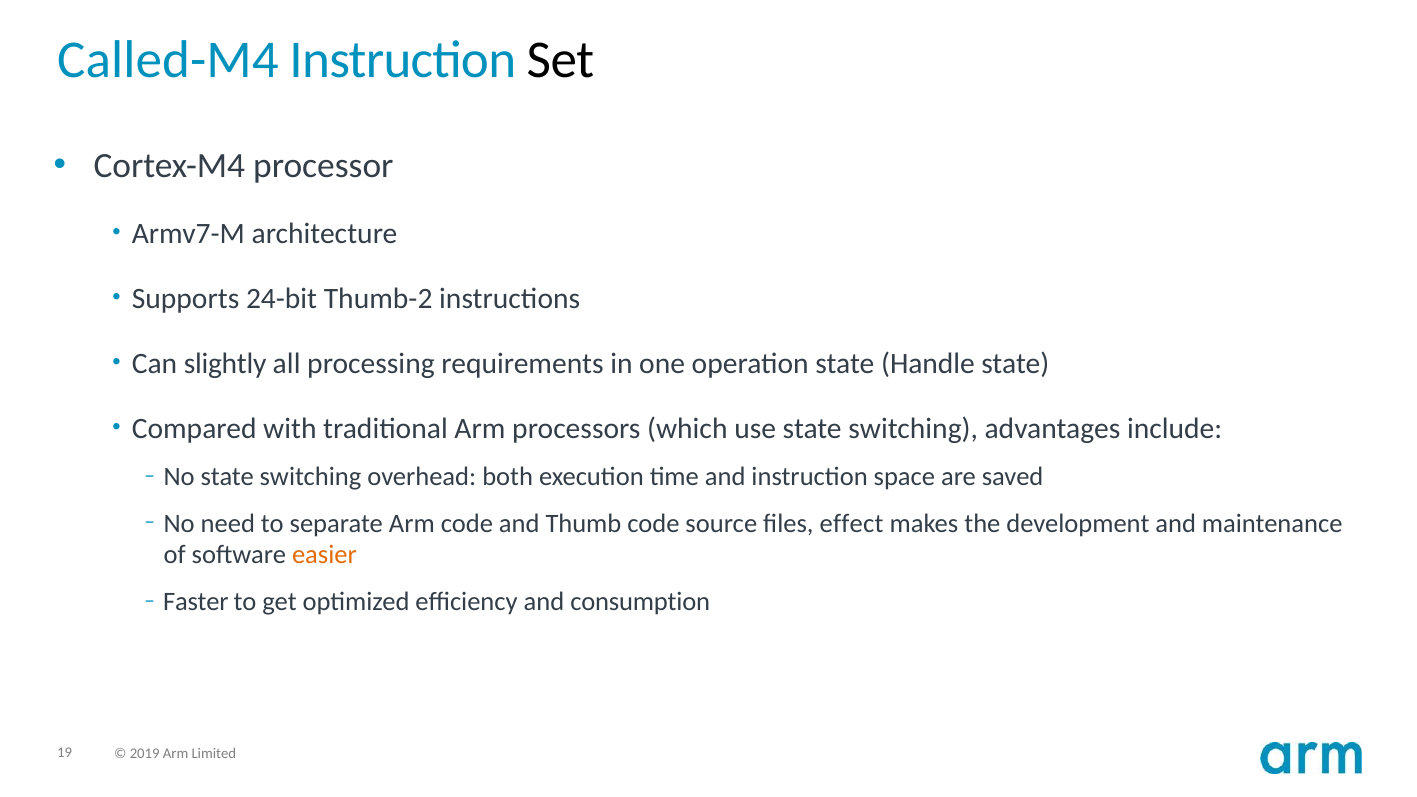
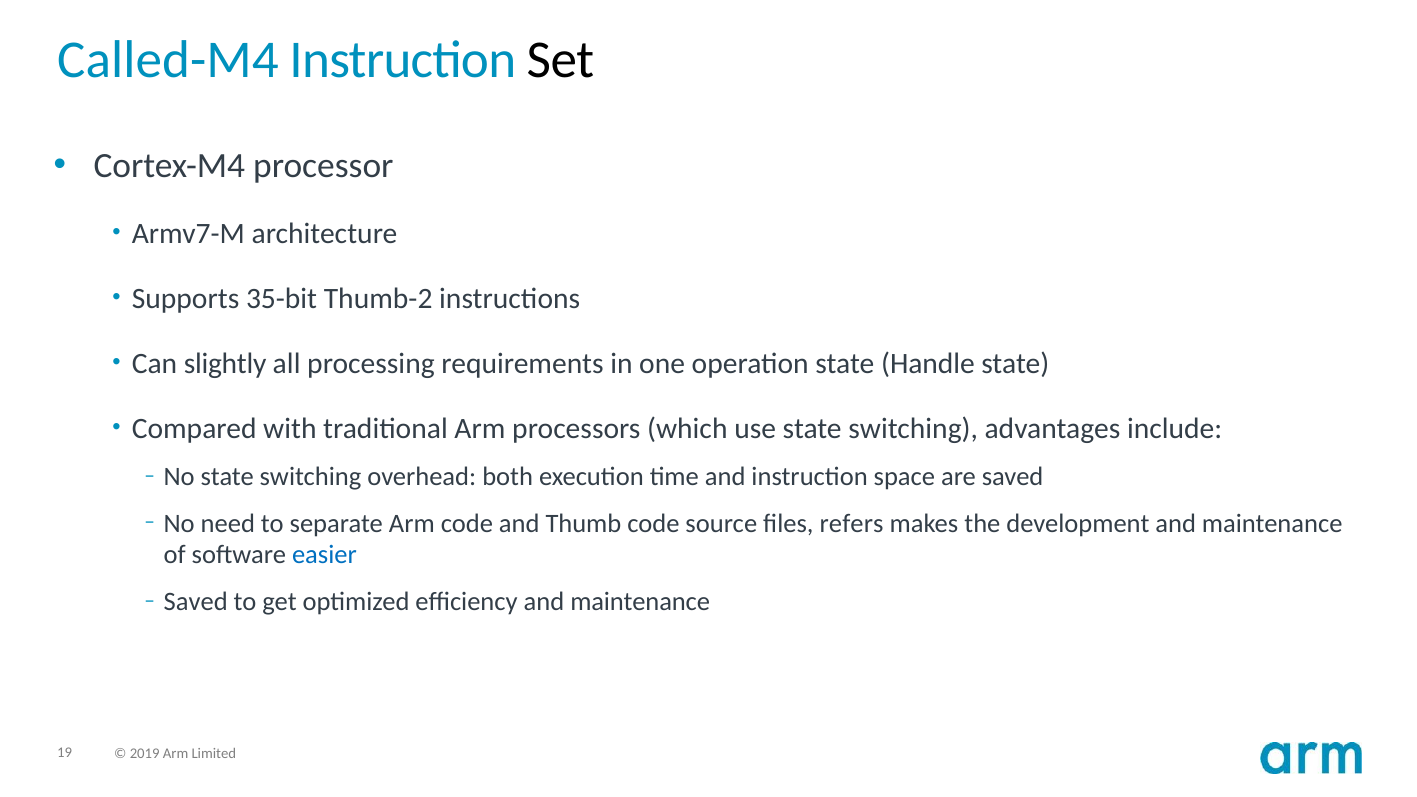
24-bit: 24-bit -> 35-bit (282, 299)
effect: effect -> refers (852, 523)
easier colour: orange -> blue (324, 555)
Faster: Faster -> Saved (196, 602)
efficiency and consumption: consumption -> maintenance (640, 602)
